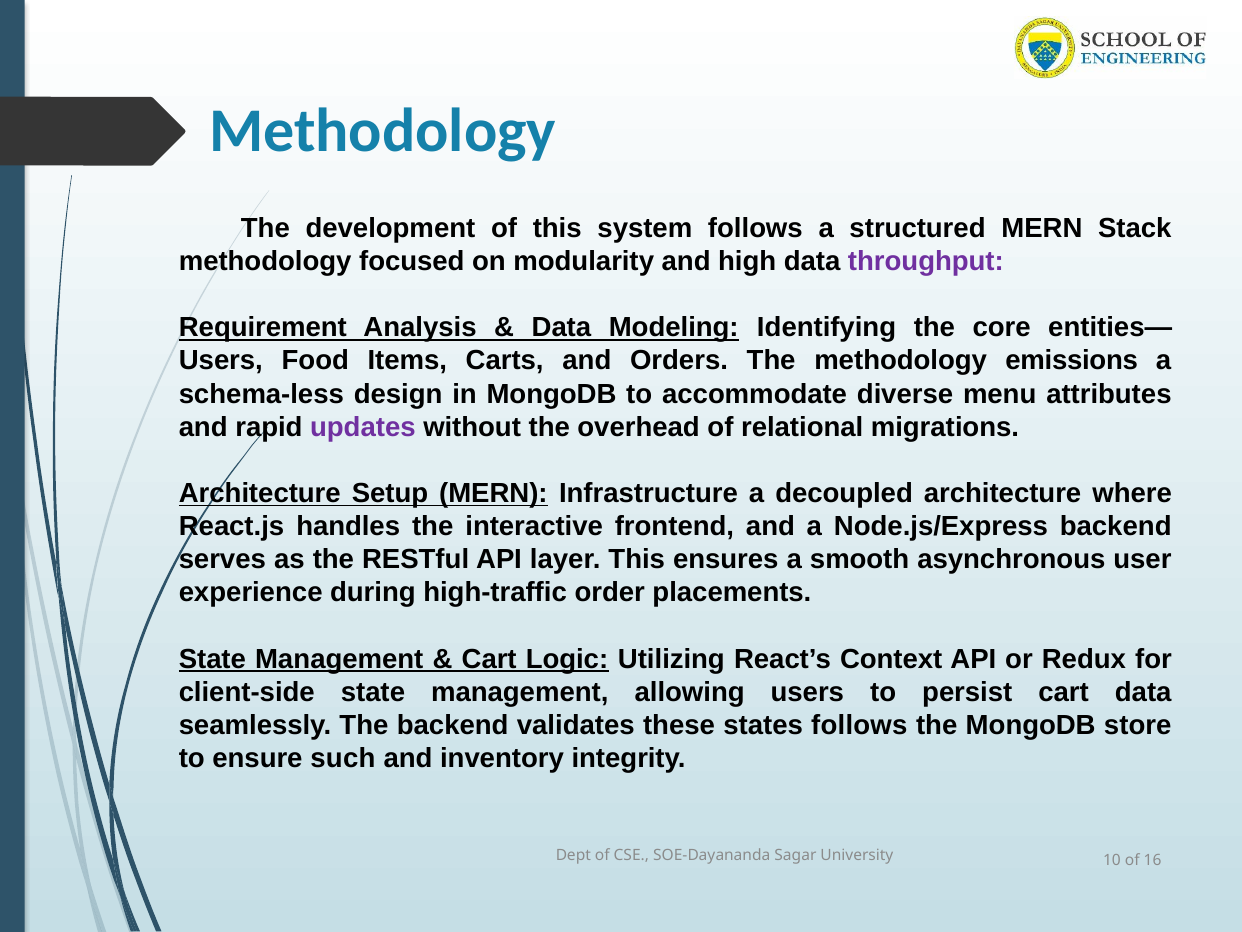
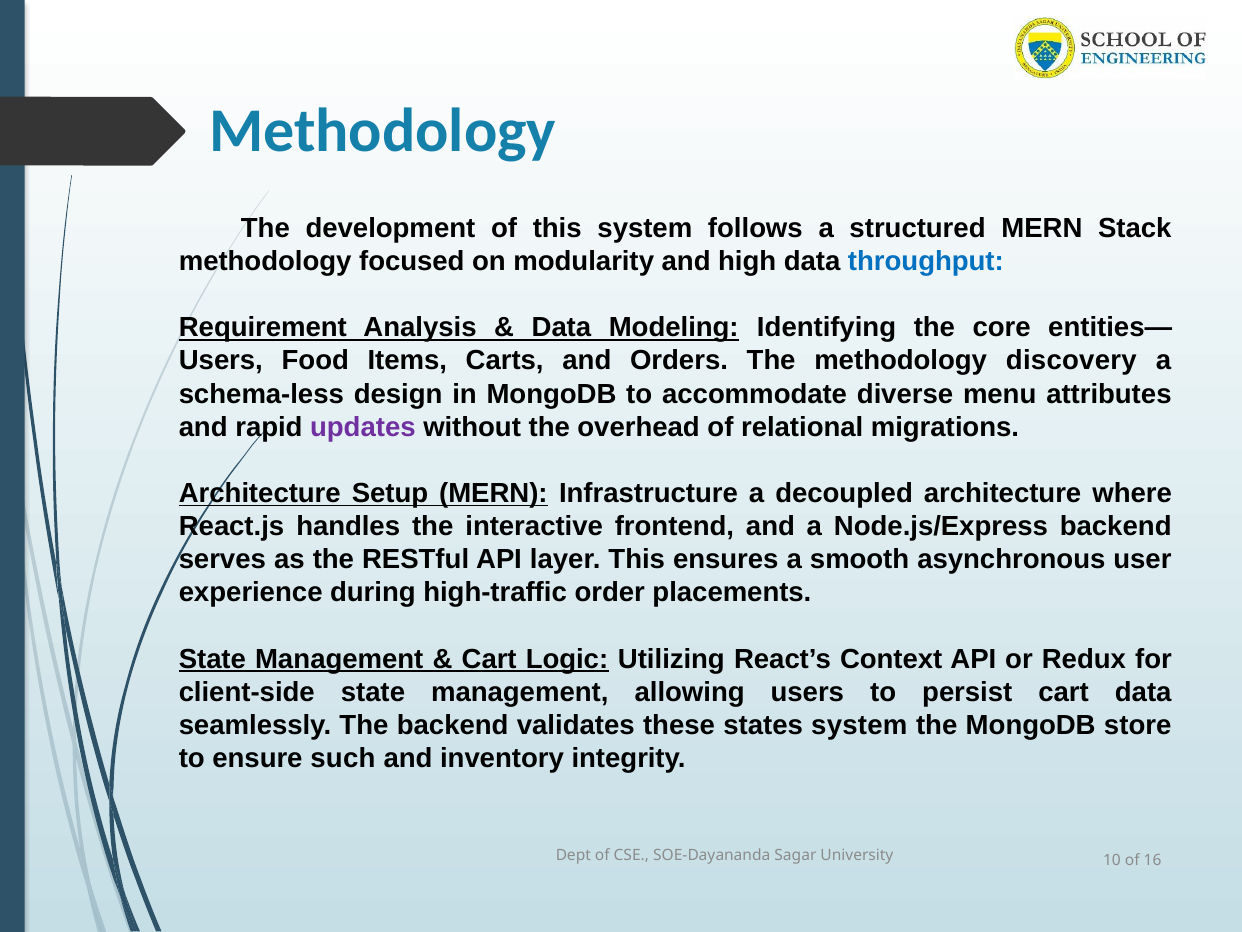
throughput colour: purple -> blue (926, 261)
emissions: emissions -> discovery (1071, 361)
states follows: follows -> system (859, 725)
